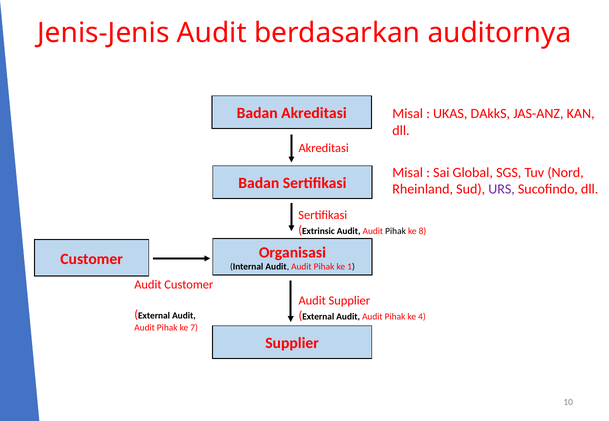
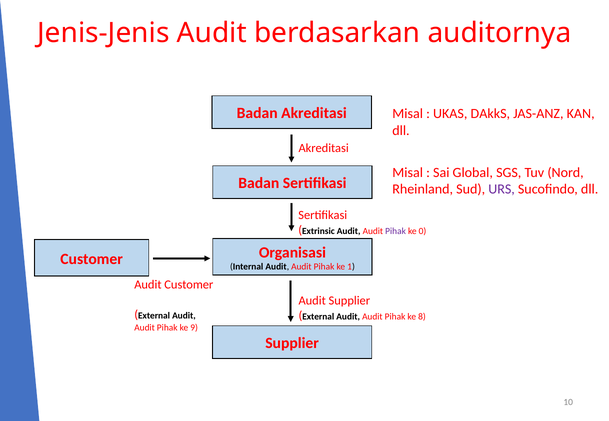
Pihak colour: black -> purple (396, 231)
8: 8 -> 0 (422, 231)
4: 4 -> 8 (422, 317)
7: 7 -> 9 (194, 328)
